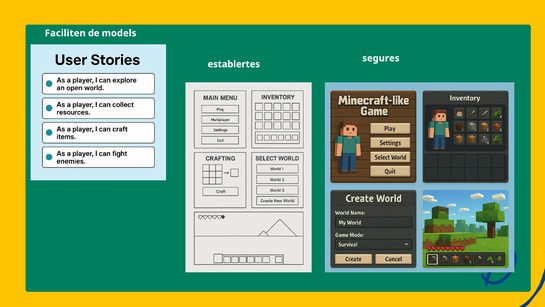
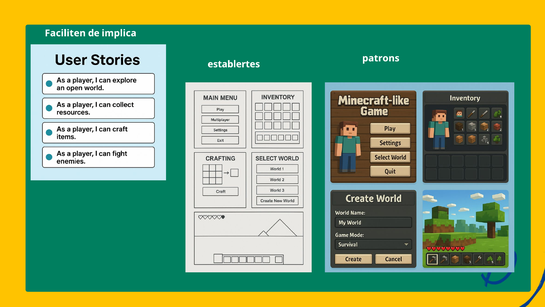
models: models -> implica (119, 33)
segures: segures -> patrons (381, 58)
